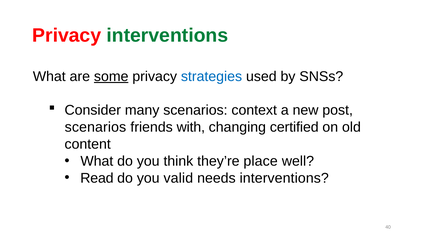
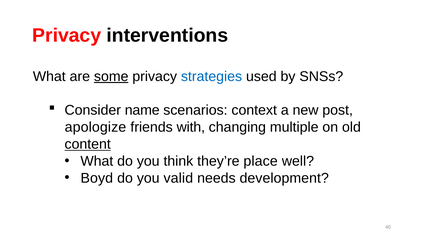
interventions colour: green -> black (167, 36)
many: many -> name (142, 110)
scenarios: scenarios -> apologize (95, 127)
certified: certified -> multiple (294, 127)
content underline: none -> present (88, 144)
Read: Read -> Boyd (97, 178)
needs interventions: interventions -> development (284, 178)
